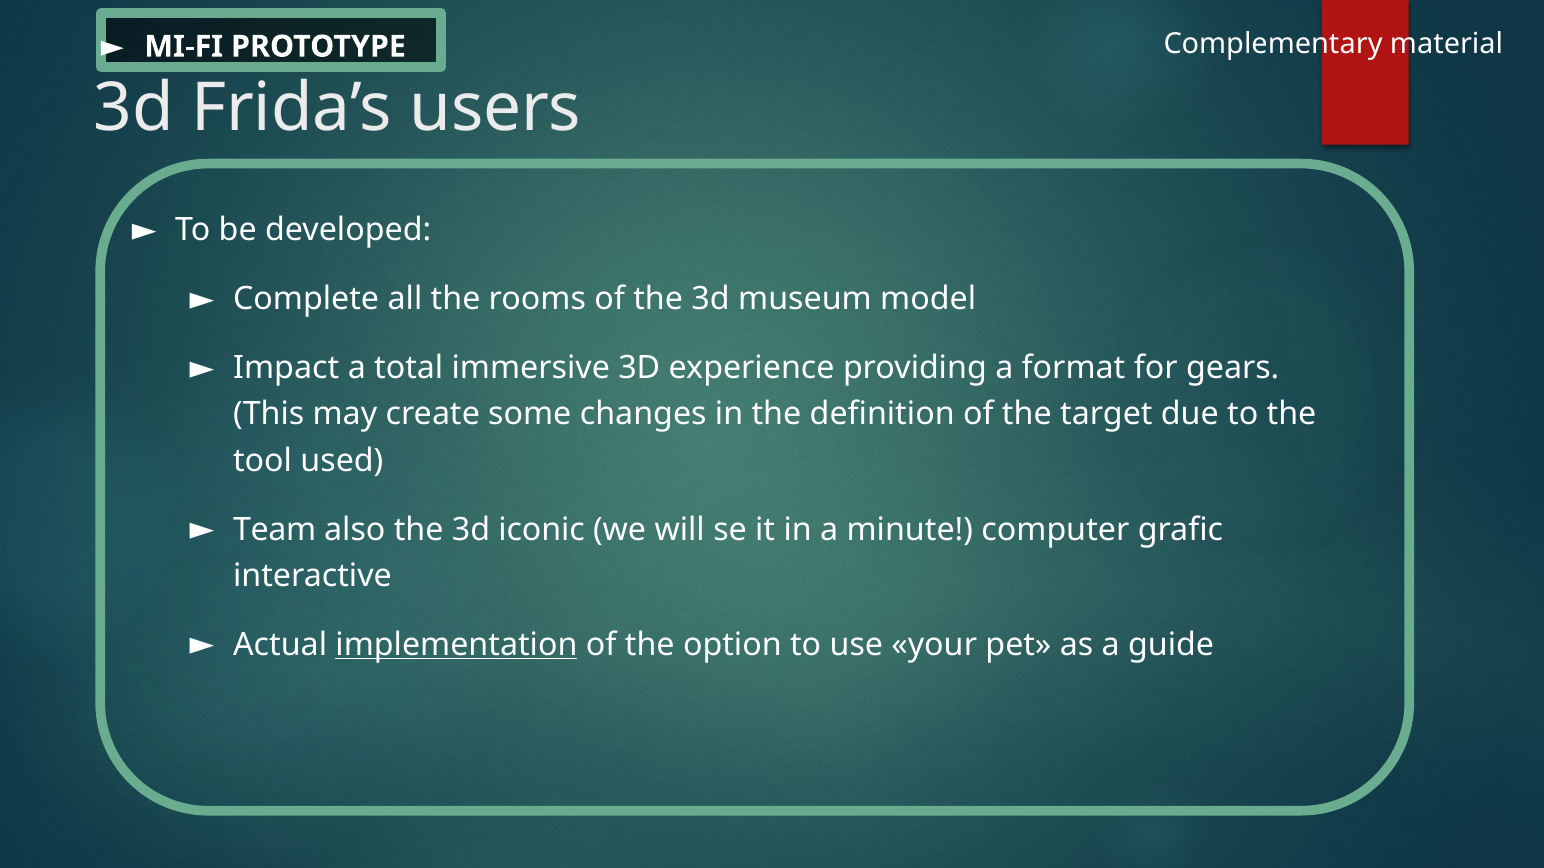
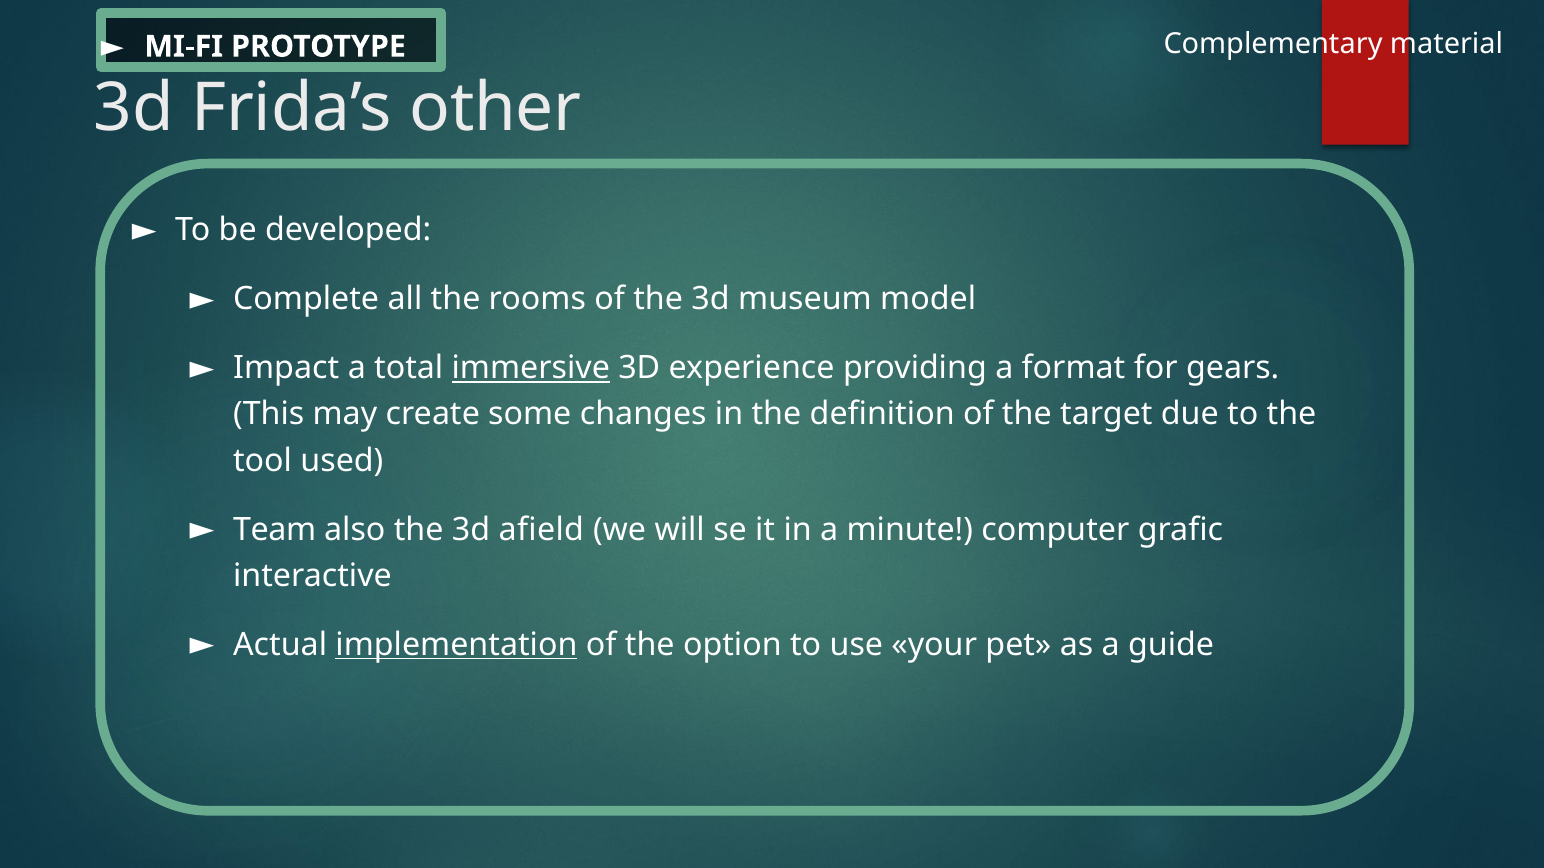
users: users -> other (496, 108)
immersive underline: none -> present (531, 368)
iconic: iconic -> afield (541, 530)
